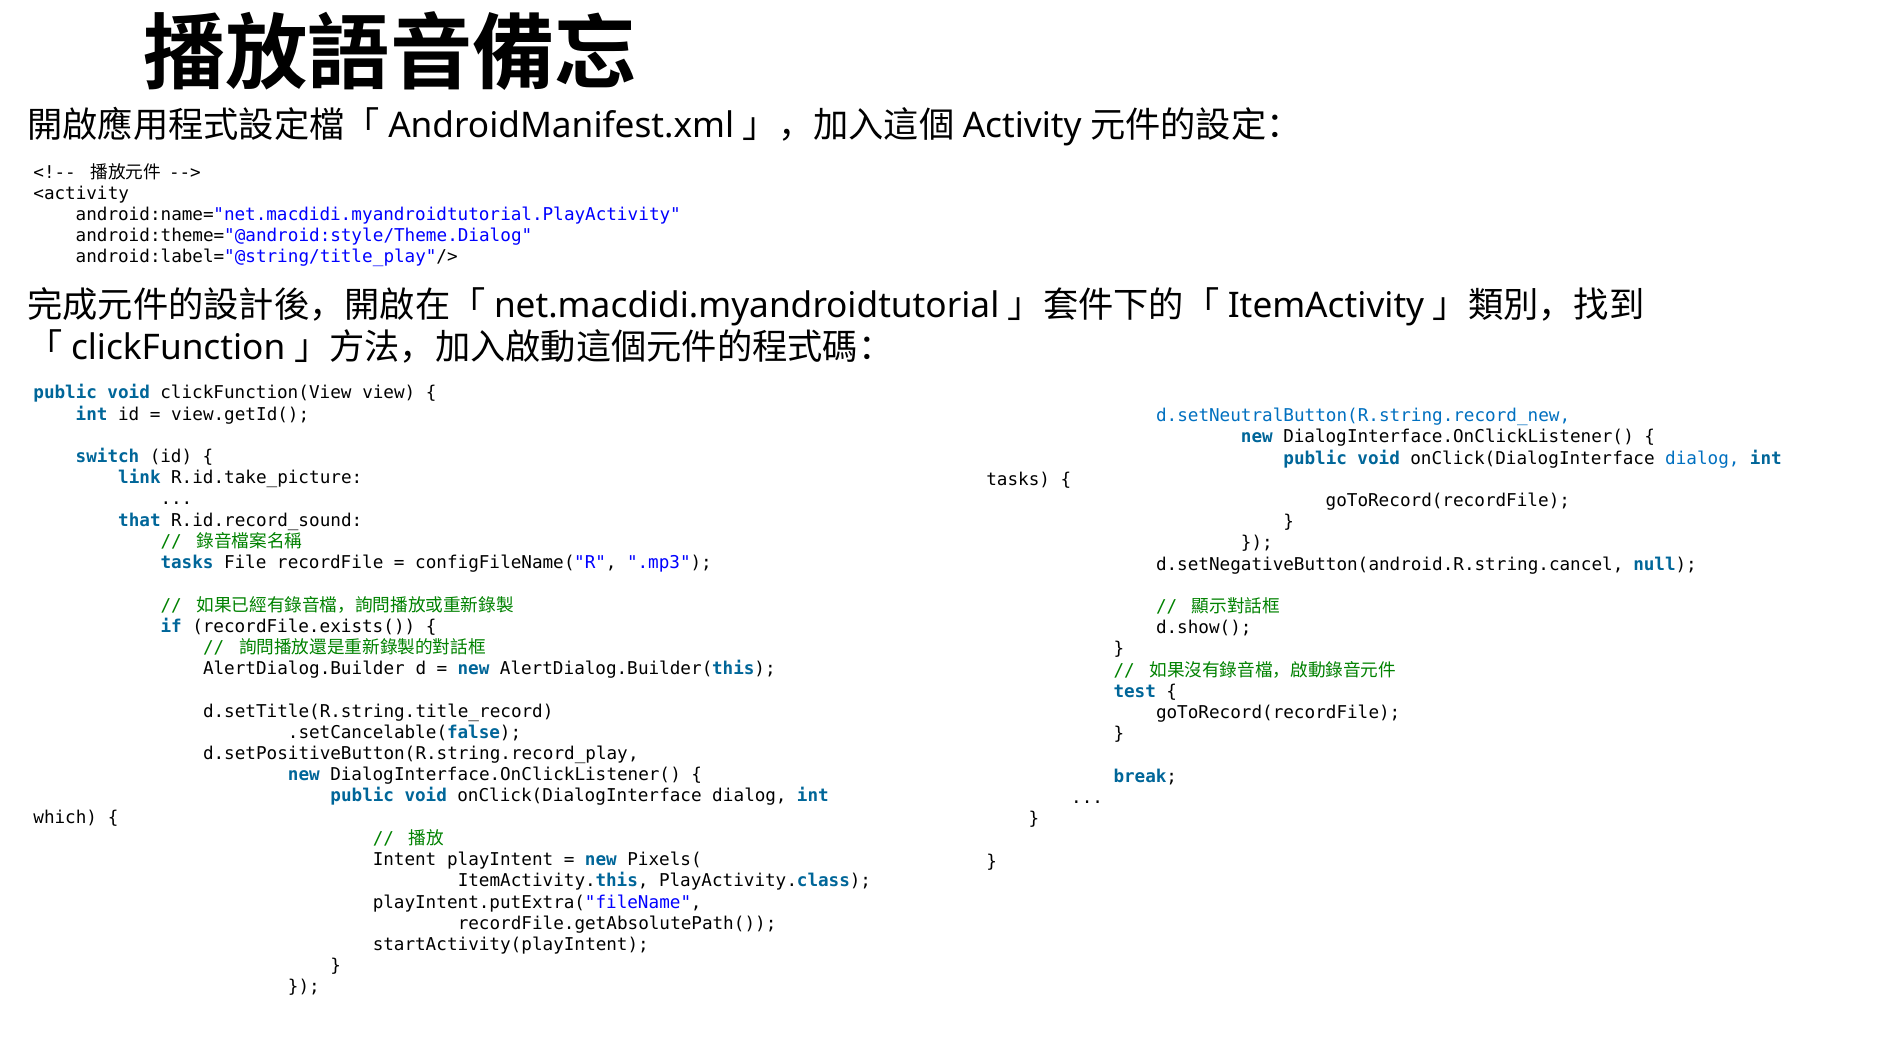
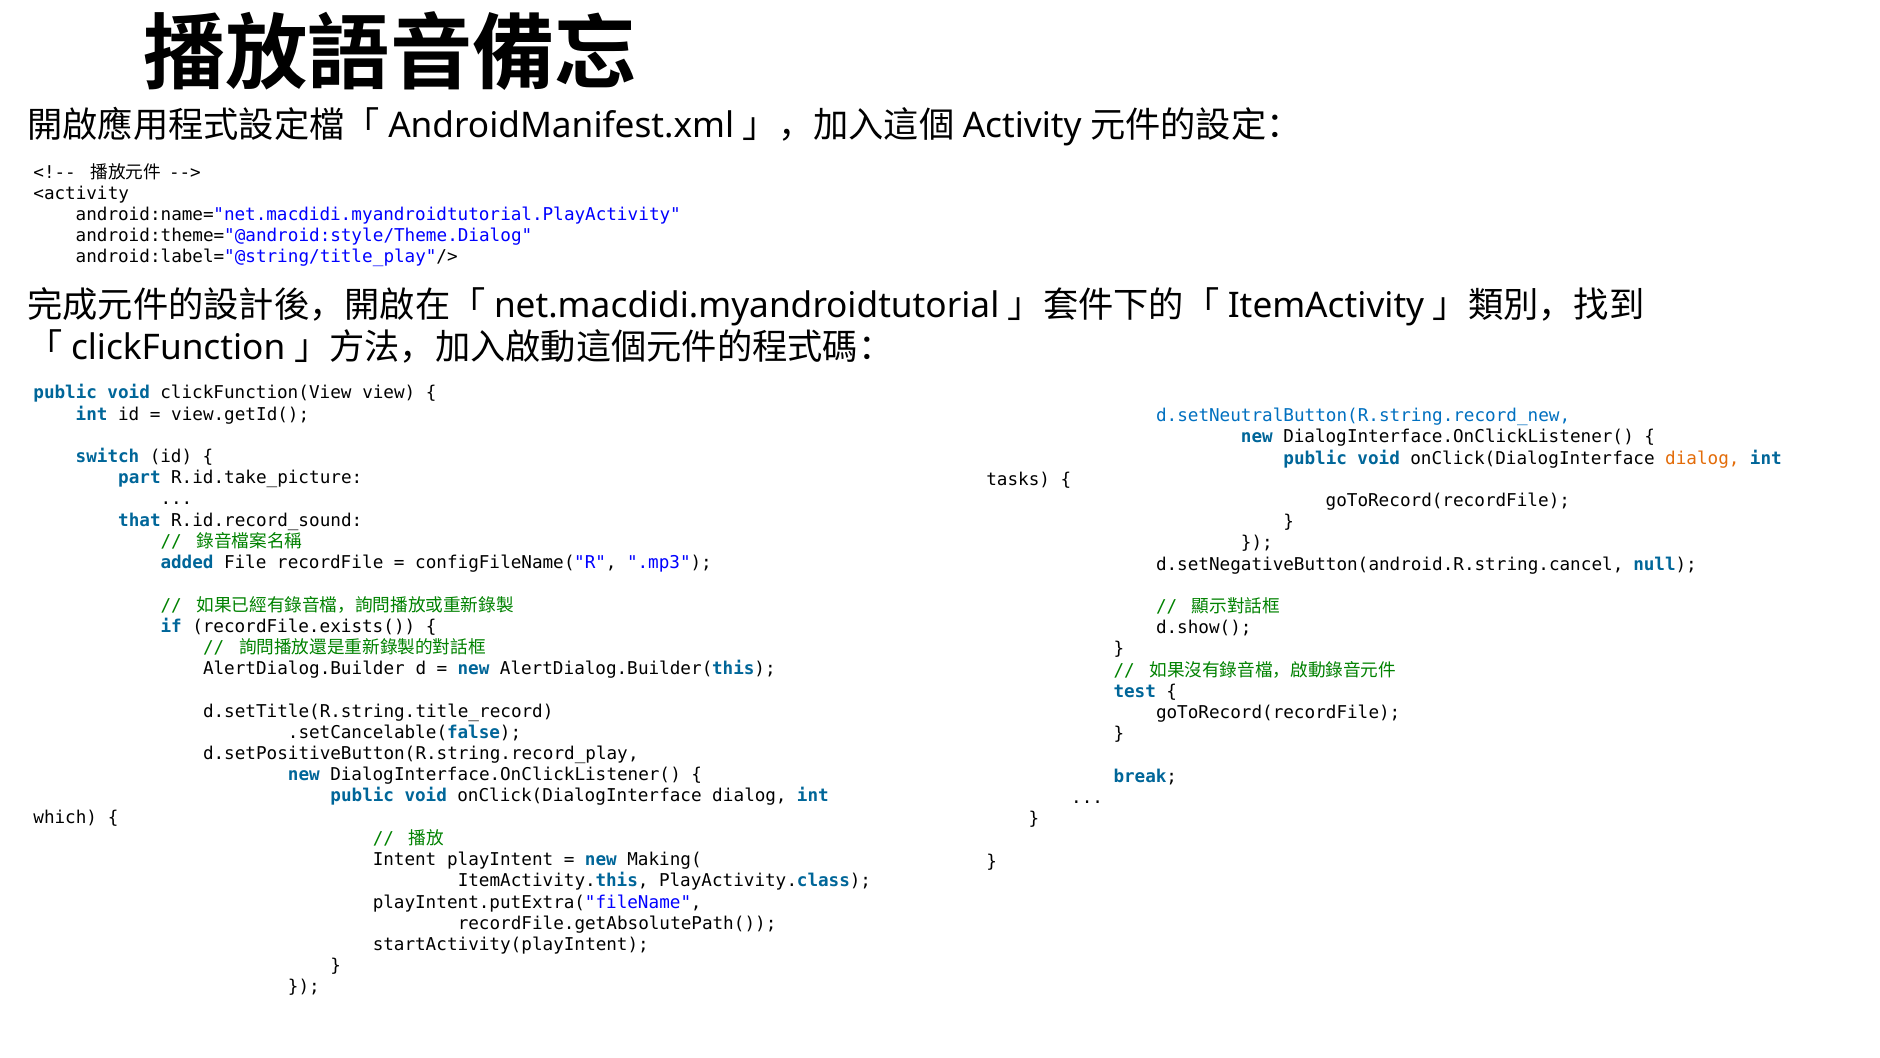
dialog colour: blue -> orange (1702, 458)
link: link -> part (139, 478)
tasks: tasks -> added (187, 562)
Pixels(: Pixels( -> Making( (665, 859)
